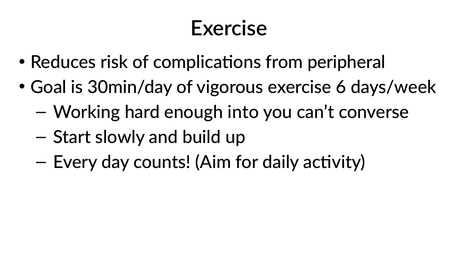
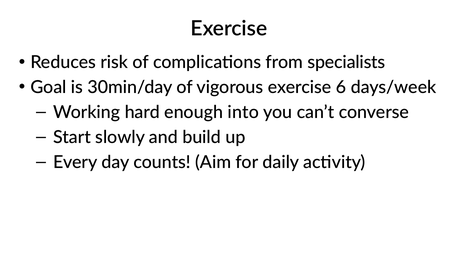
peripheral: peripheral -> specialists (346, 62)
